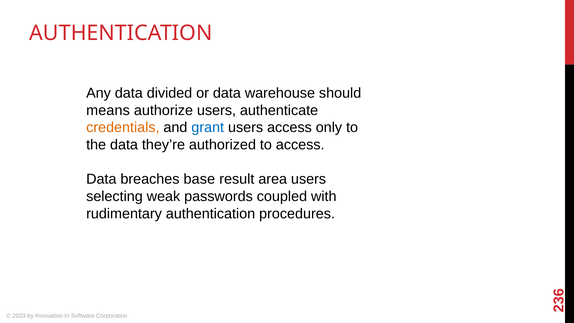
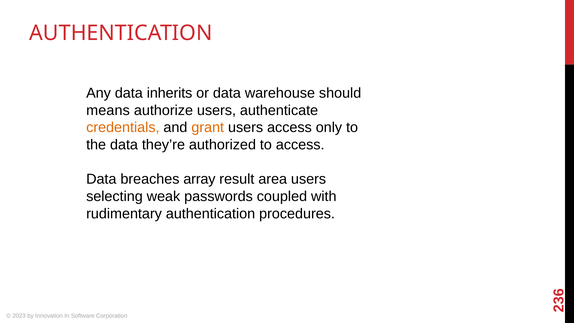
divided: divided -> inherits (170, 93)
grant colour: blue -> orange (208, 128)
base: base -> array (199, 179)
